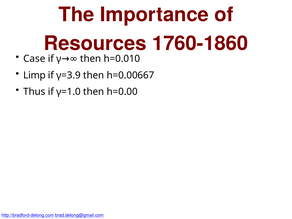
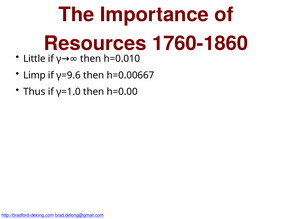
Case: Case -> Little (34, 59)
γ=3.9: γ=3.9 -> γ=9.6 (68, 75)
